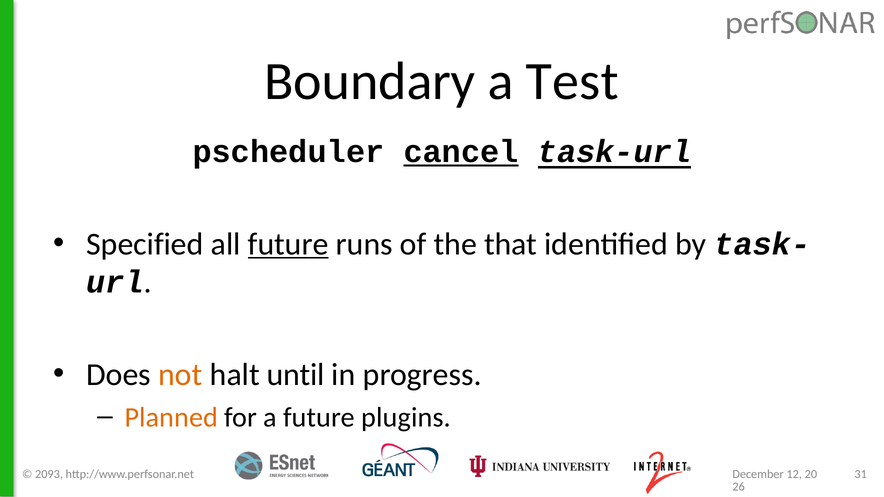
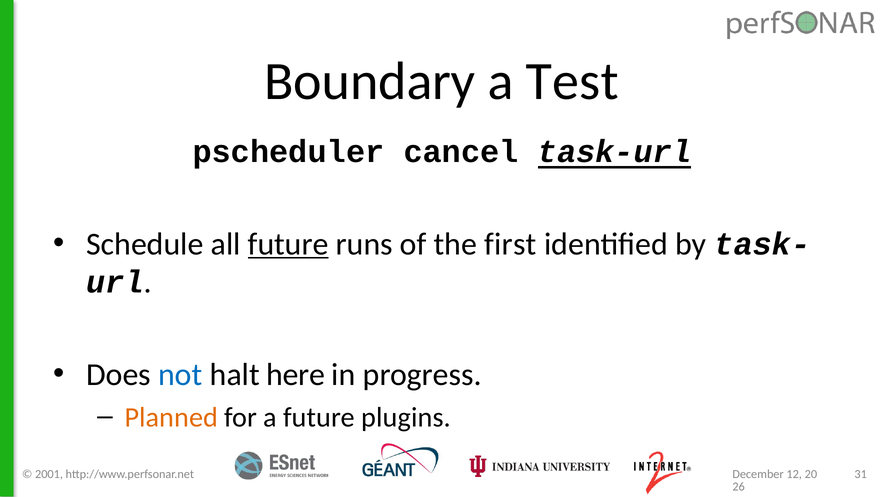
cancel underline: present -> none (461, 152)
Specified: Specified -> Schedule (145, 244)
that: that -> first (510, 244)
not colour: orange -> blue (180, 375)
until: until -> here (296, 375)
2093: 2093 -> 2001 (49, 474)
